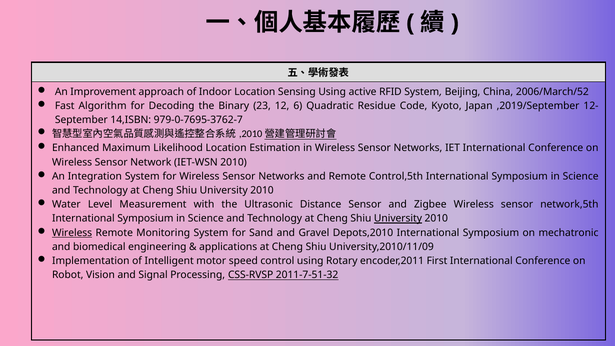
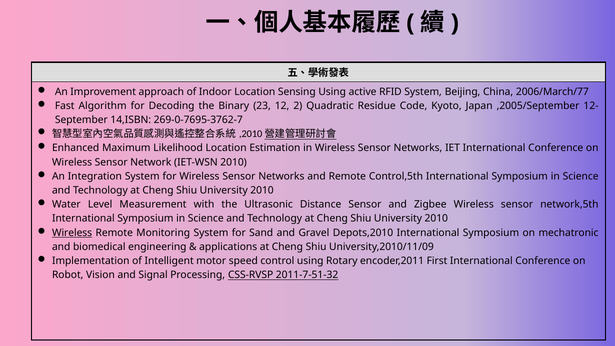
2006/March/52: 2006/March/52 -> 2006/March/77 (552, 92)
6: 6 -> 2 (298, 106)
,2019/September: ,2019/September -> ,2005/September (538, 106)
979-0-7695-3762-7: 979-0-7695-3762-7 -> 269-0-7695-3762-7 (198, 120)
University underline: present -> none (398, 219)
